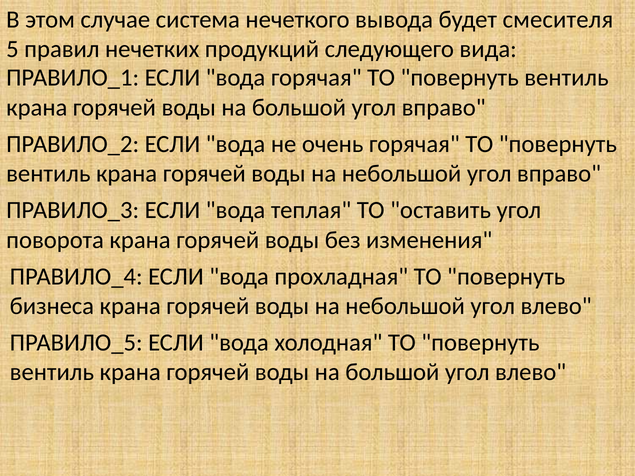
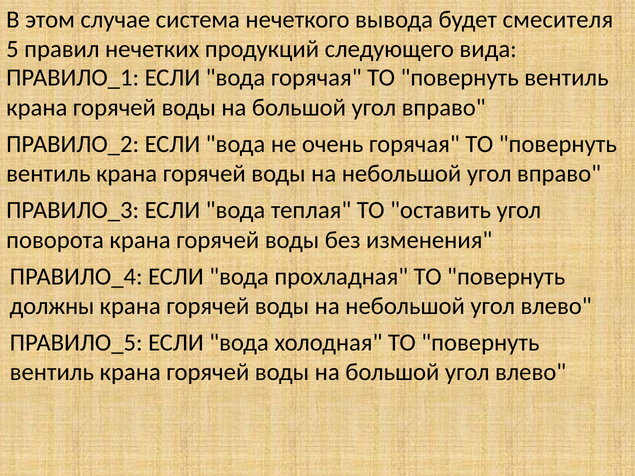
бизнеса: бизнеса -> должны (52, 306)
